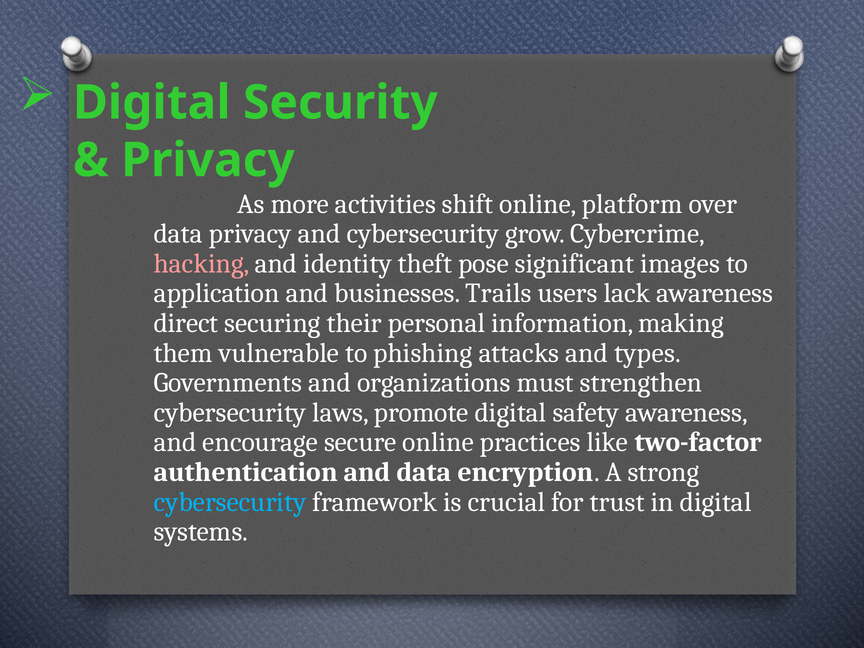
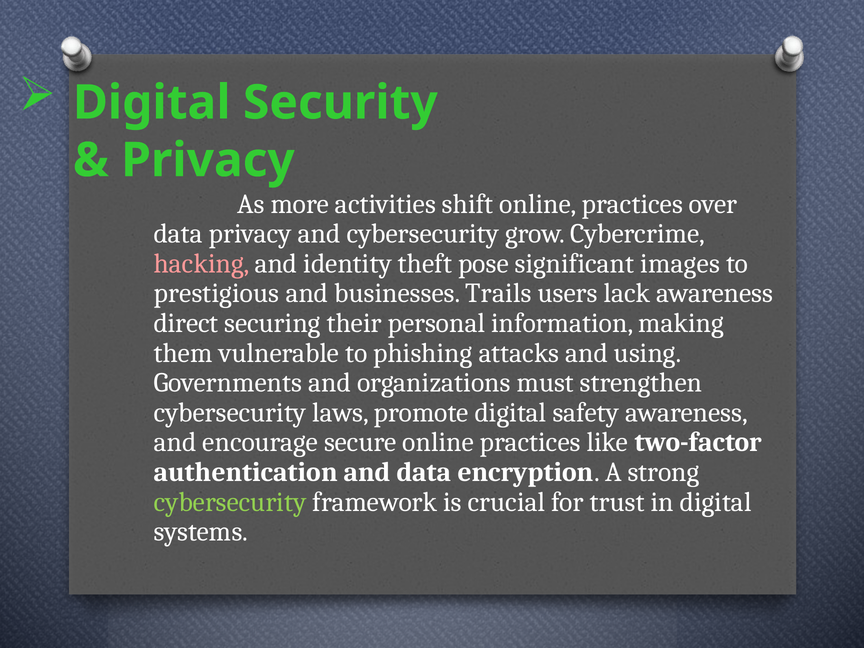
shift online platform: platform -> practices (632, 204)
application: application -> prestigious (216, 293)
types: types -> using (648, 353)
cybersecurity colour: light blue -> light green (230, 502)
